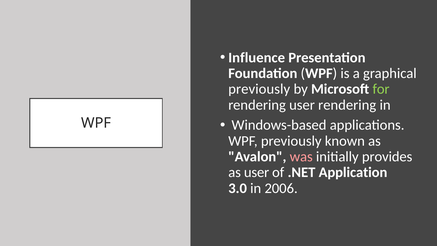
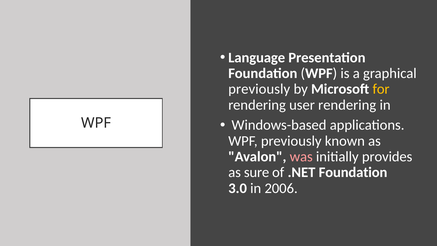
Influence: Influence -> Language (257, 58)
for colour: light green -> yellow (381, 89)
as user: user -> sure (257, 172)
.NET Application: Application -> Foundation (353, 172)
